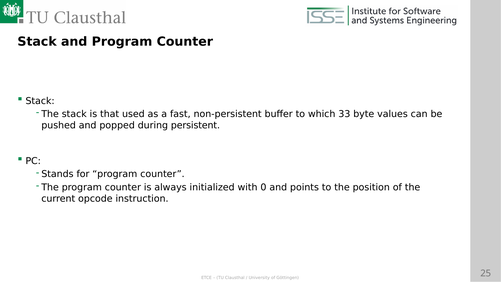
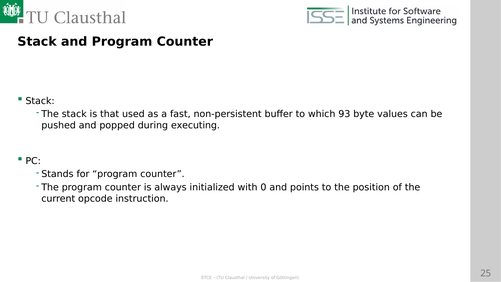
33: 33 -> 93 (344, 114)
persistent: persistent -> executing (195, 125)
